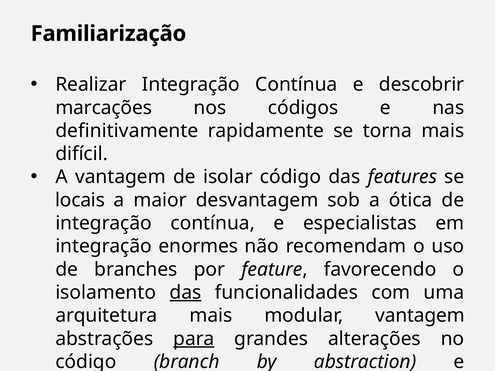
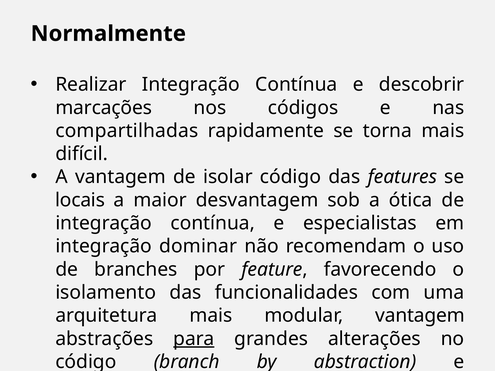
Familiarização: Familiarização -> Normalmente (108, 34)
definitivamente: definitivamente -> compartilhadas (127, 131)
enormes: enormes -> dominar (198, 246)
das underline: present -> none (185, 293)
